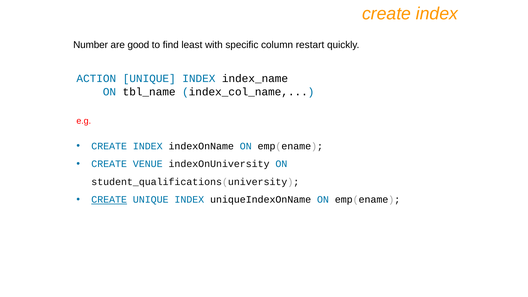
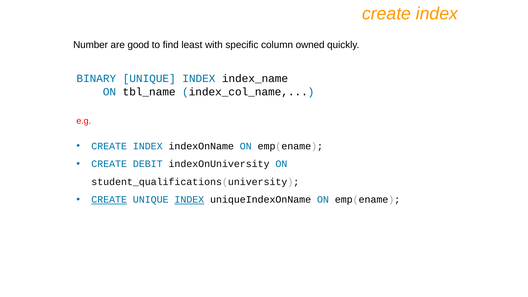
restart: restart -> owned (310, 45)
ACTION: ACTION -> BINARY (96, 79)
VENUE: VENUE -> DEBIT (148, 164)
INDEX underline: none -> present (189, 200)
